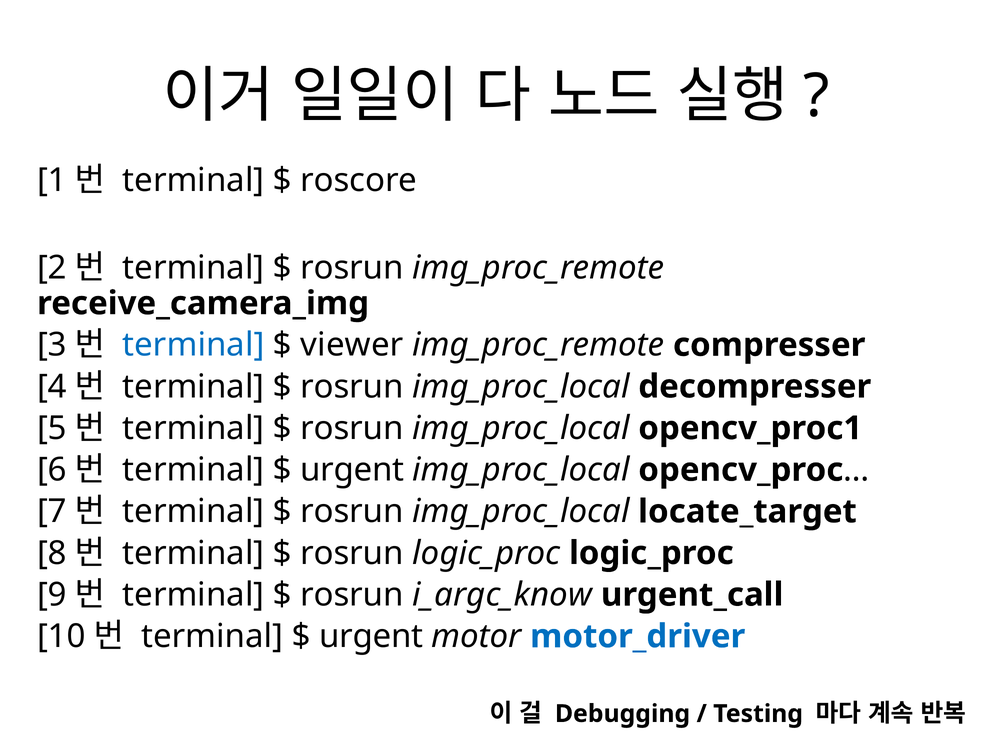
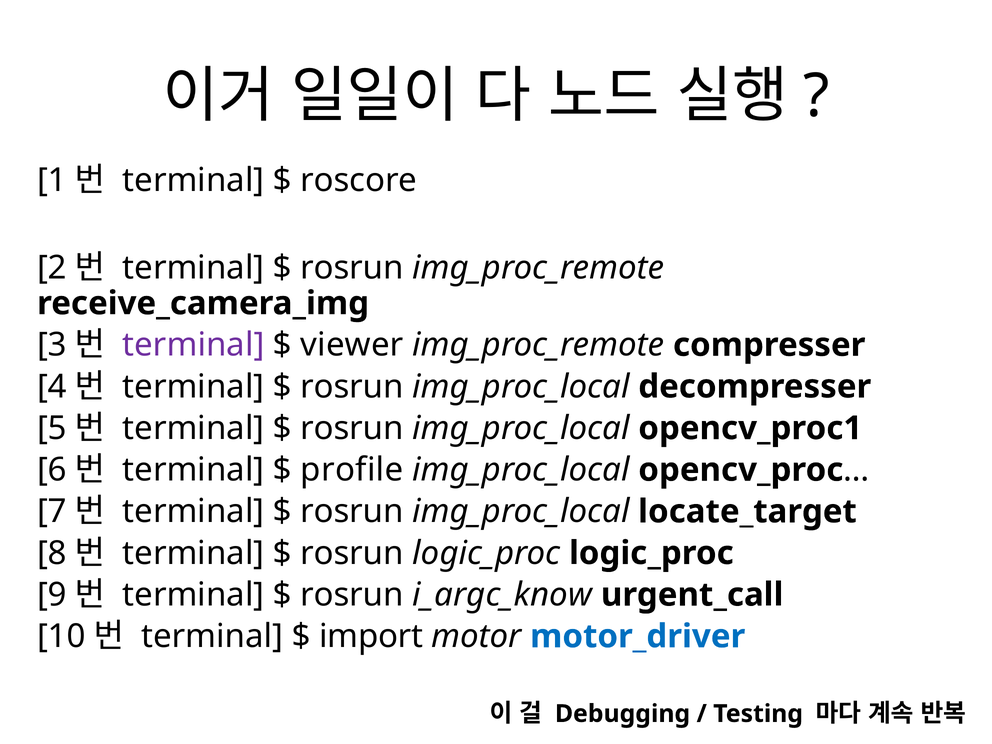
terminal colour: blue -> purple (193, 345)
urgent: urgent -> profile (352, 470)
urgent: urgent -> import (371, 636)
